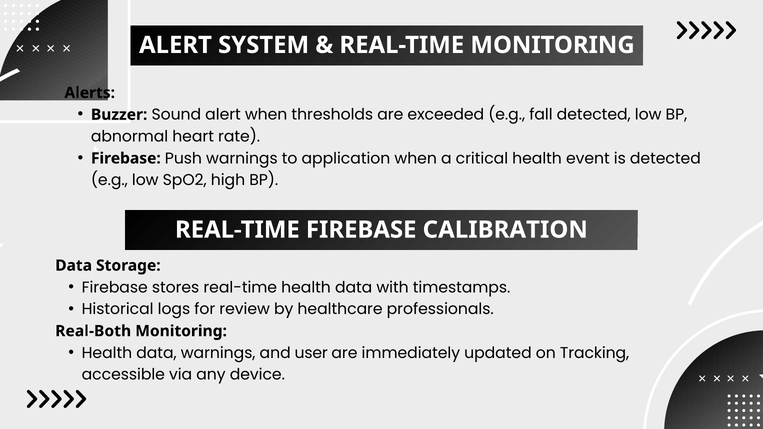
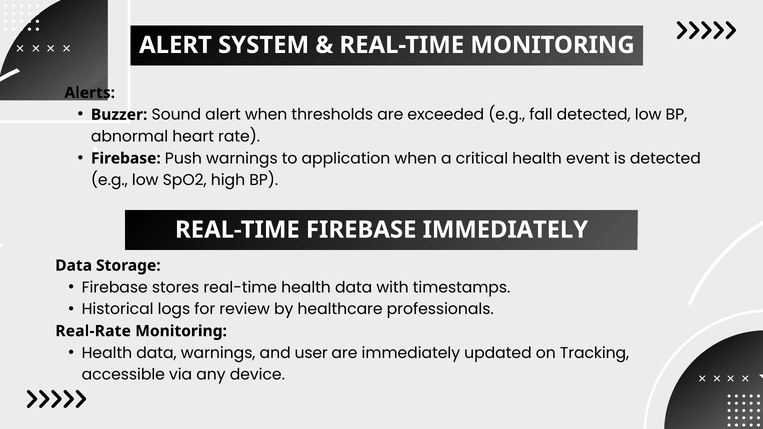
FIREBASE CALIBRATION: CALIBRATION -> IMMEDIATELY (505, 230)
Real-Both: Real-Both -> Real-Rate (93, 331)
